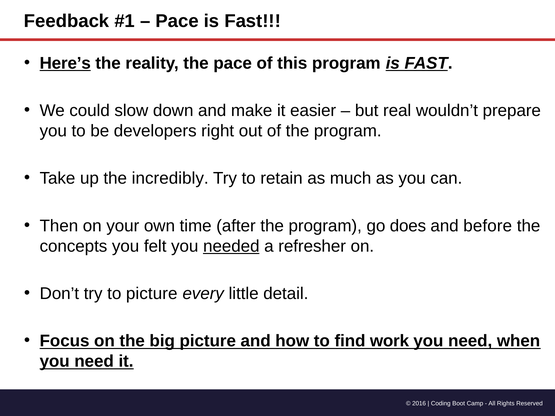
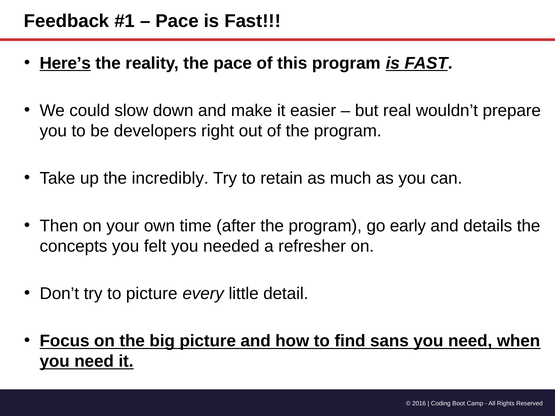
does: does -> early (408, 226)
before: before -> details (488, 226)
needed underline: present -> none (231, 246)
work: work -> sans (389, 341)
